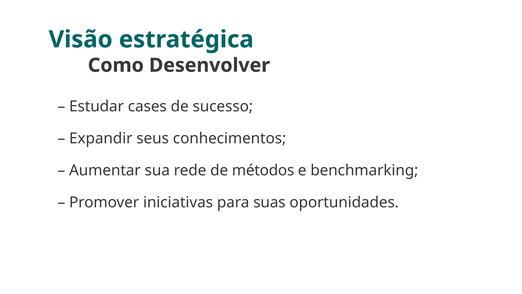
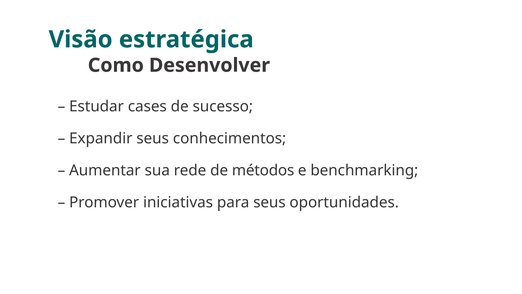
para suas: suas -> seus (269, 202)
